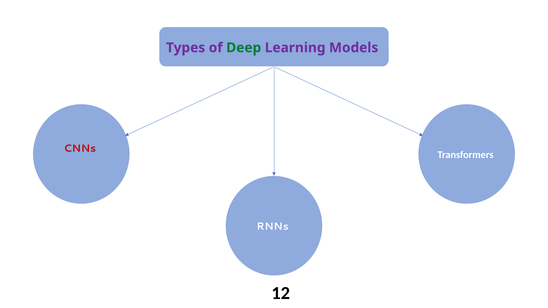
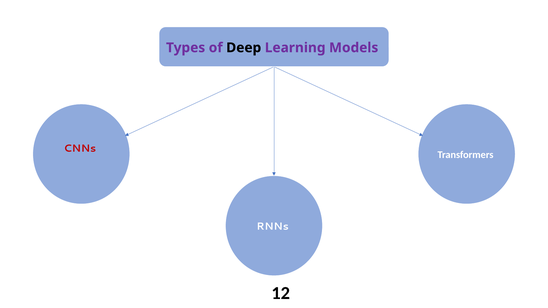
Deep colour: green -> black (244, 48)
